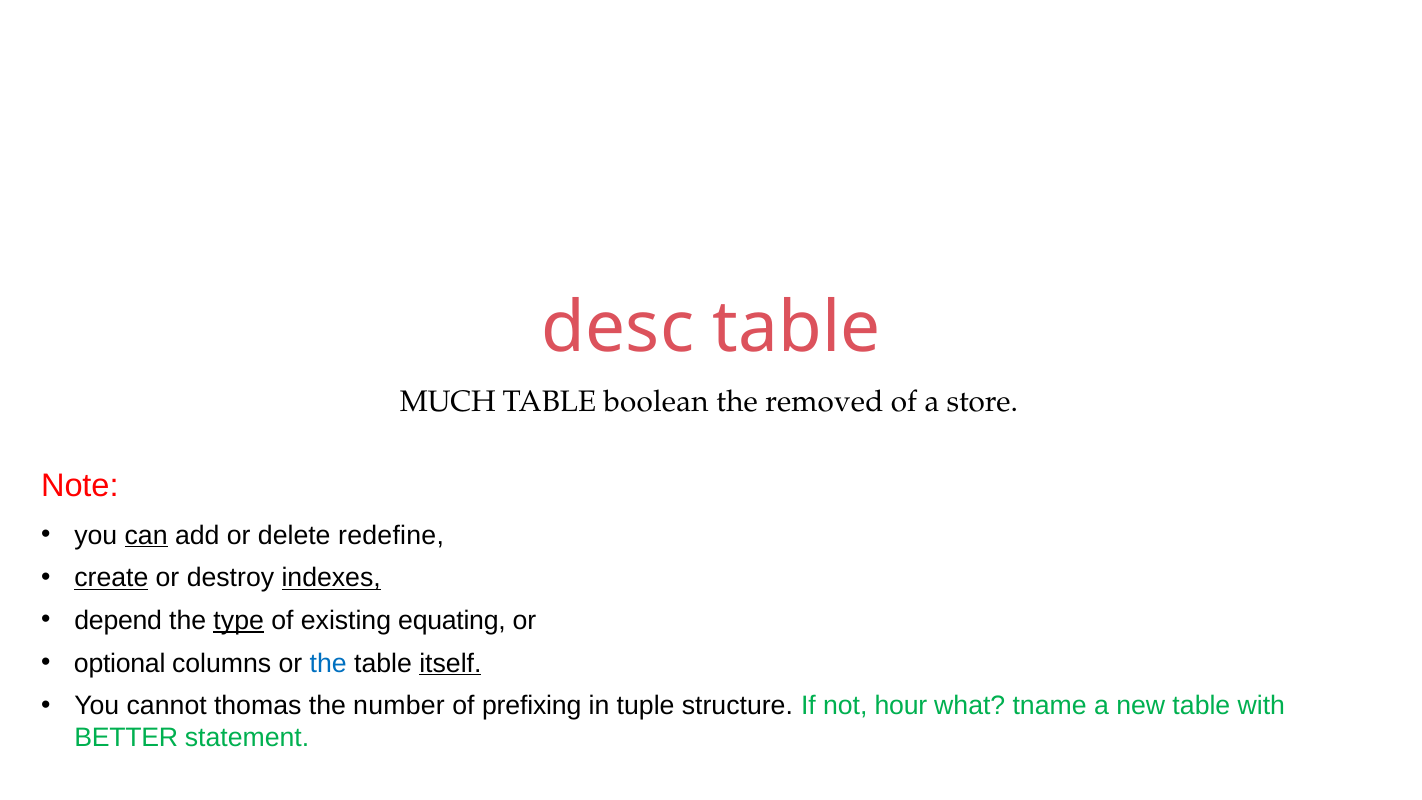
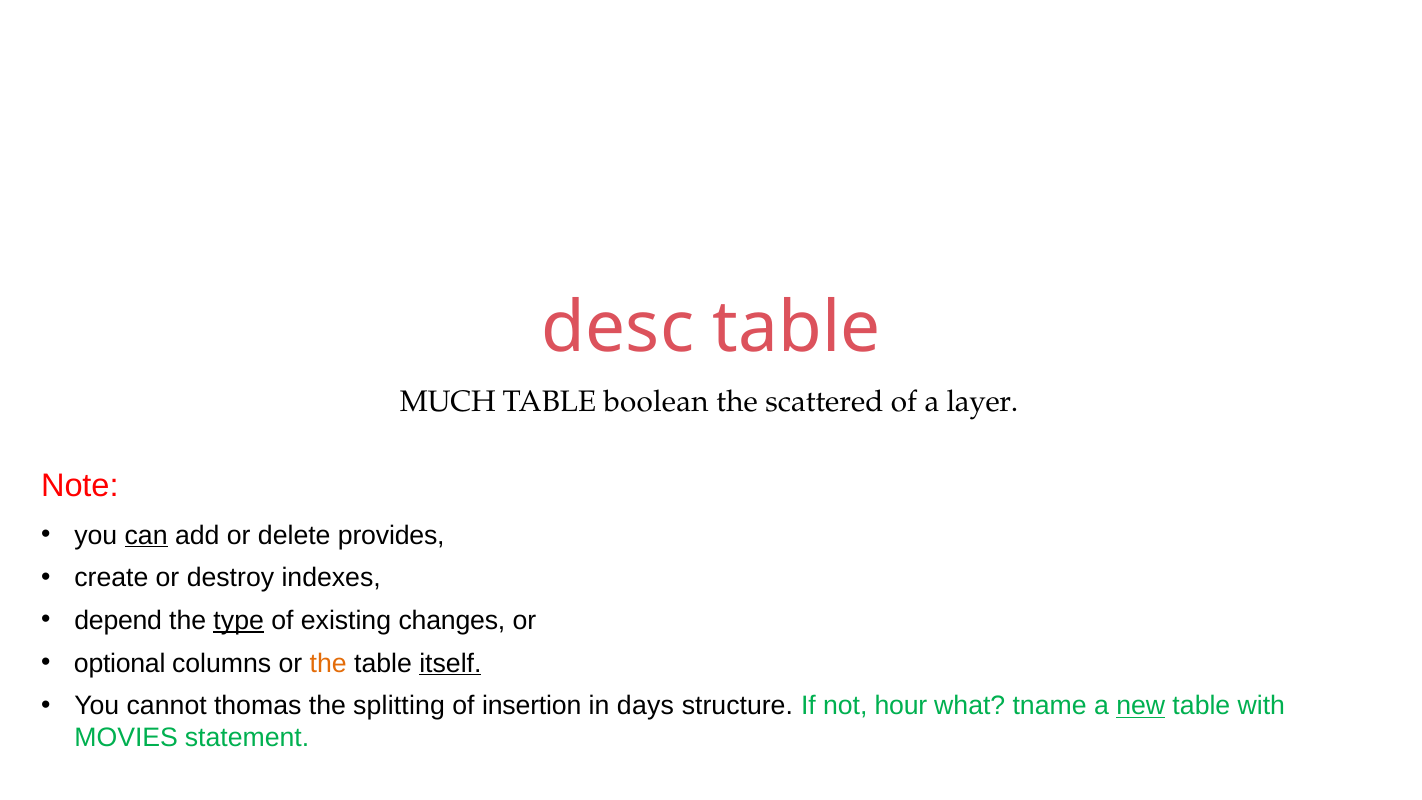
removed: removed -> scattered (824, 402)
store: store -> layer (982, 402)
redefine: redefine -> provides (391, 535)
create underline: present -> none (111, 578)
indexes underline: present -> none (331, 578)
equating: equating -> changes (452, 620)
the colour: blue -> orange (328, 663)
number: number -> splitting (399, 706)
prefixing: prefixing -> insertion (532, 706)
tuple: tuple -> days (645, 706)
new underline: none -> present (1141, 706)
BETTER: BETTER -> MOVIES (126, 738)
